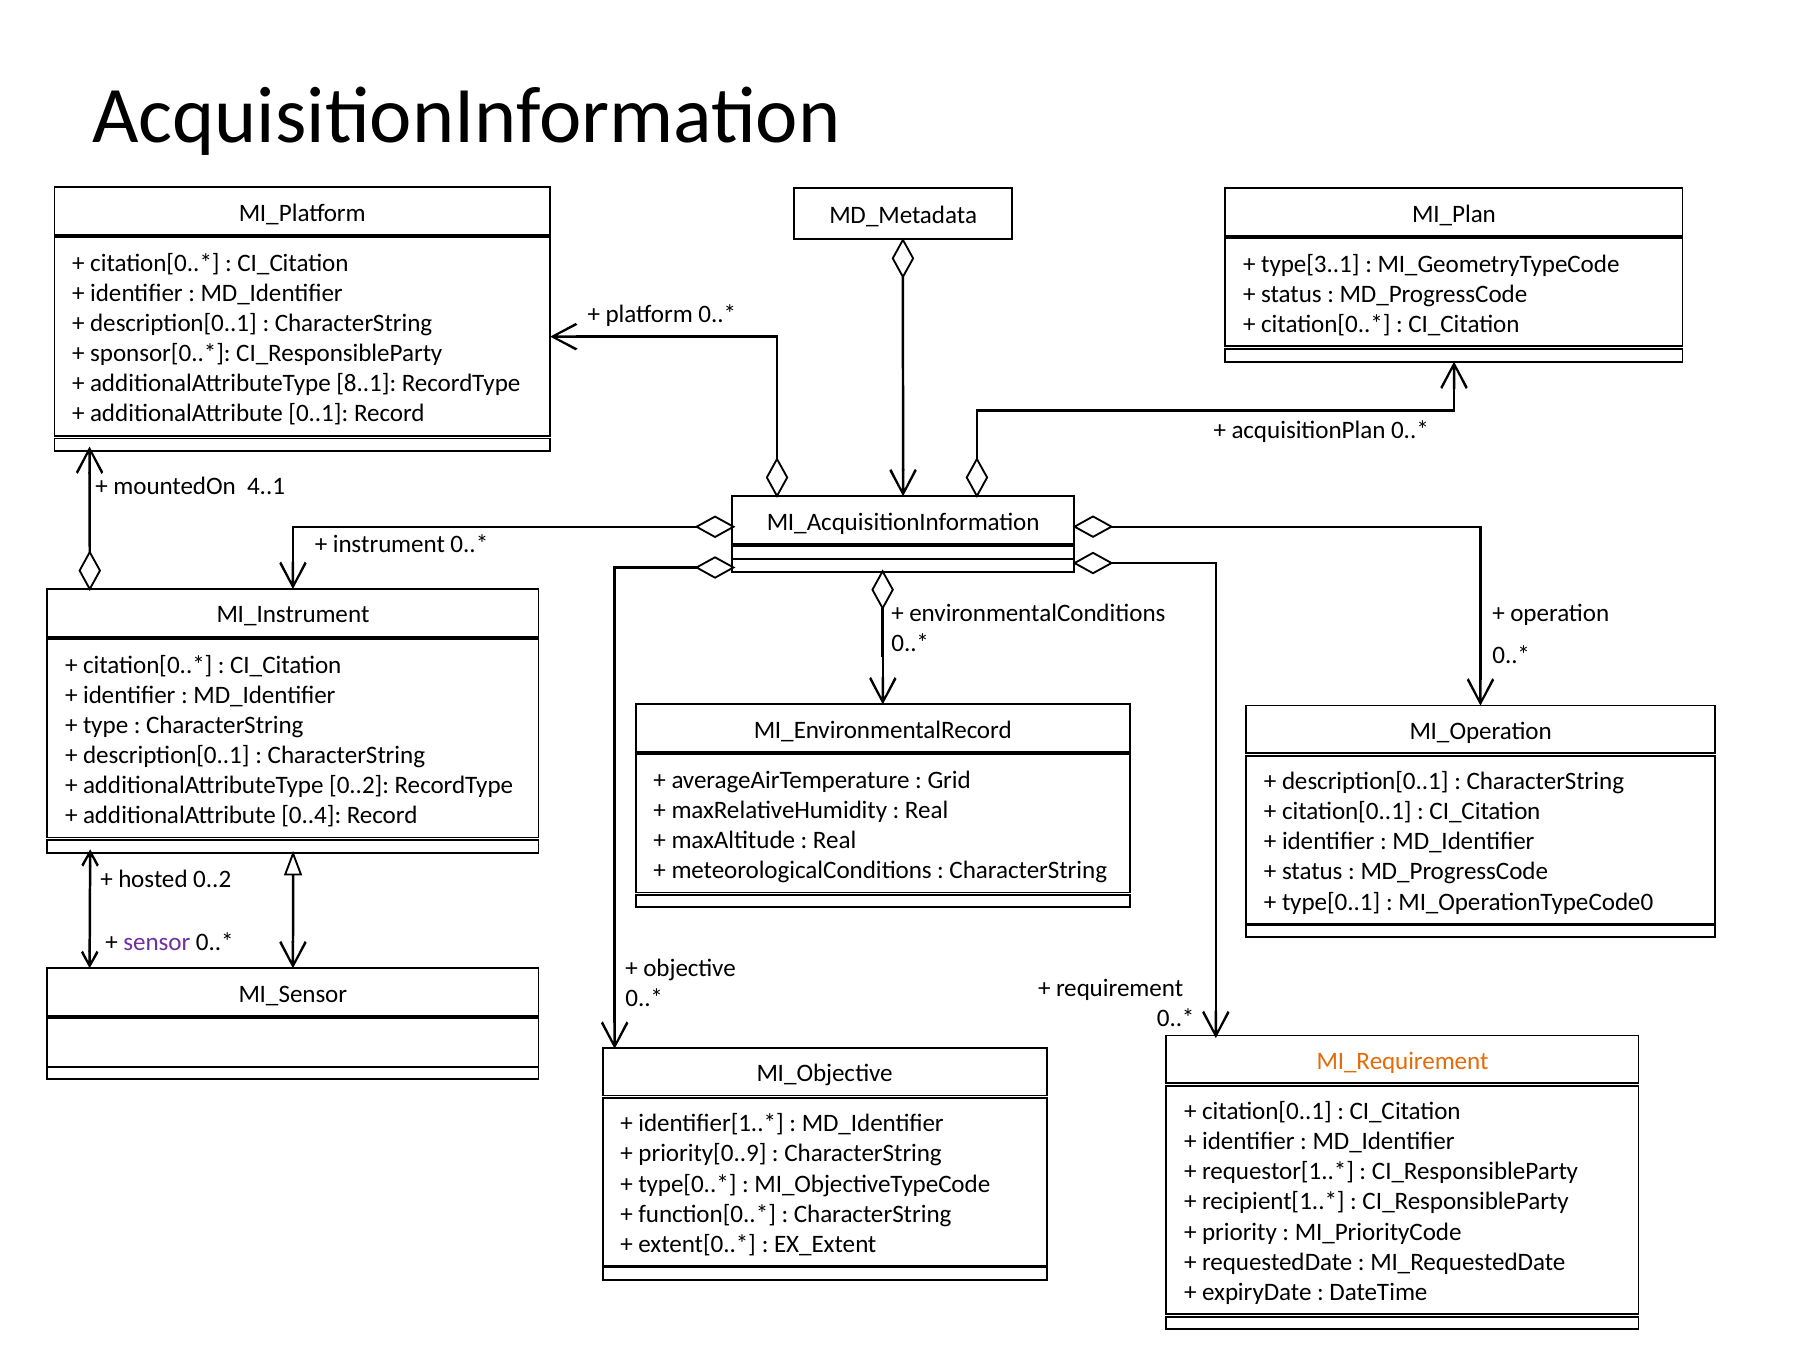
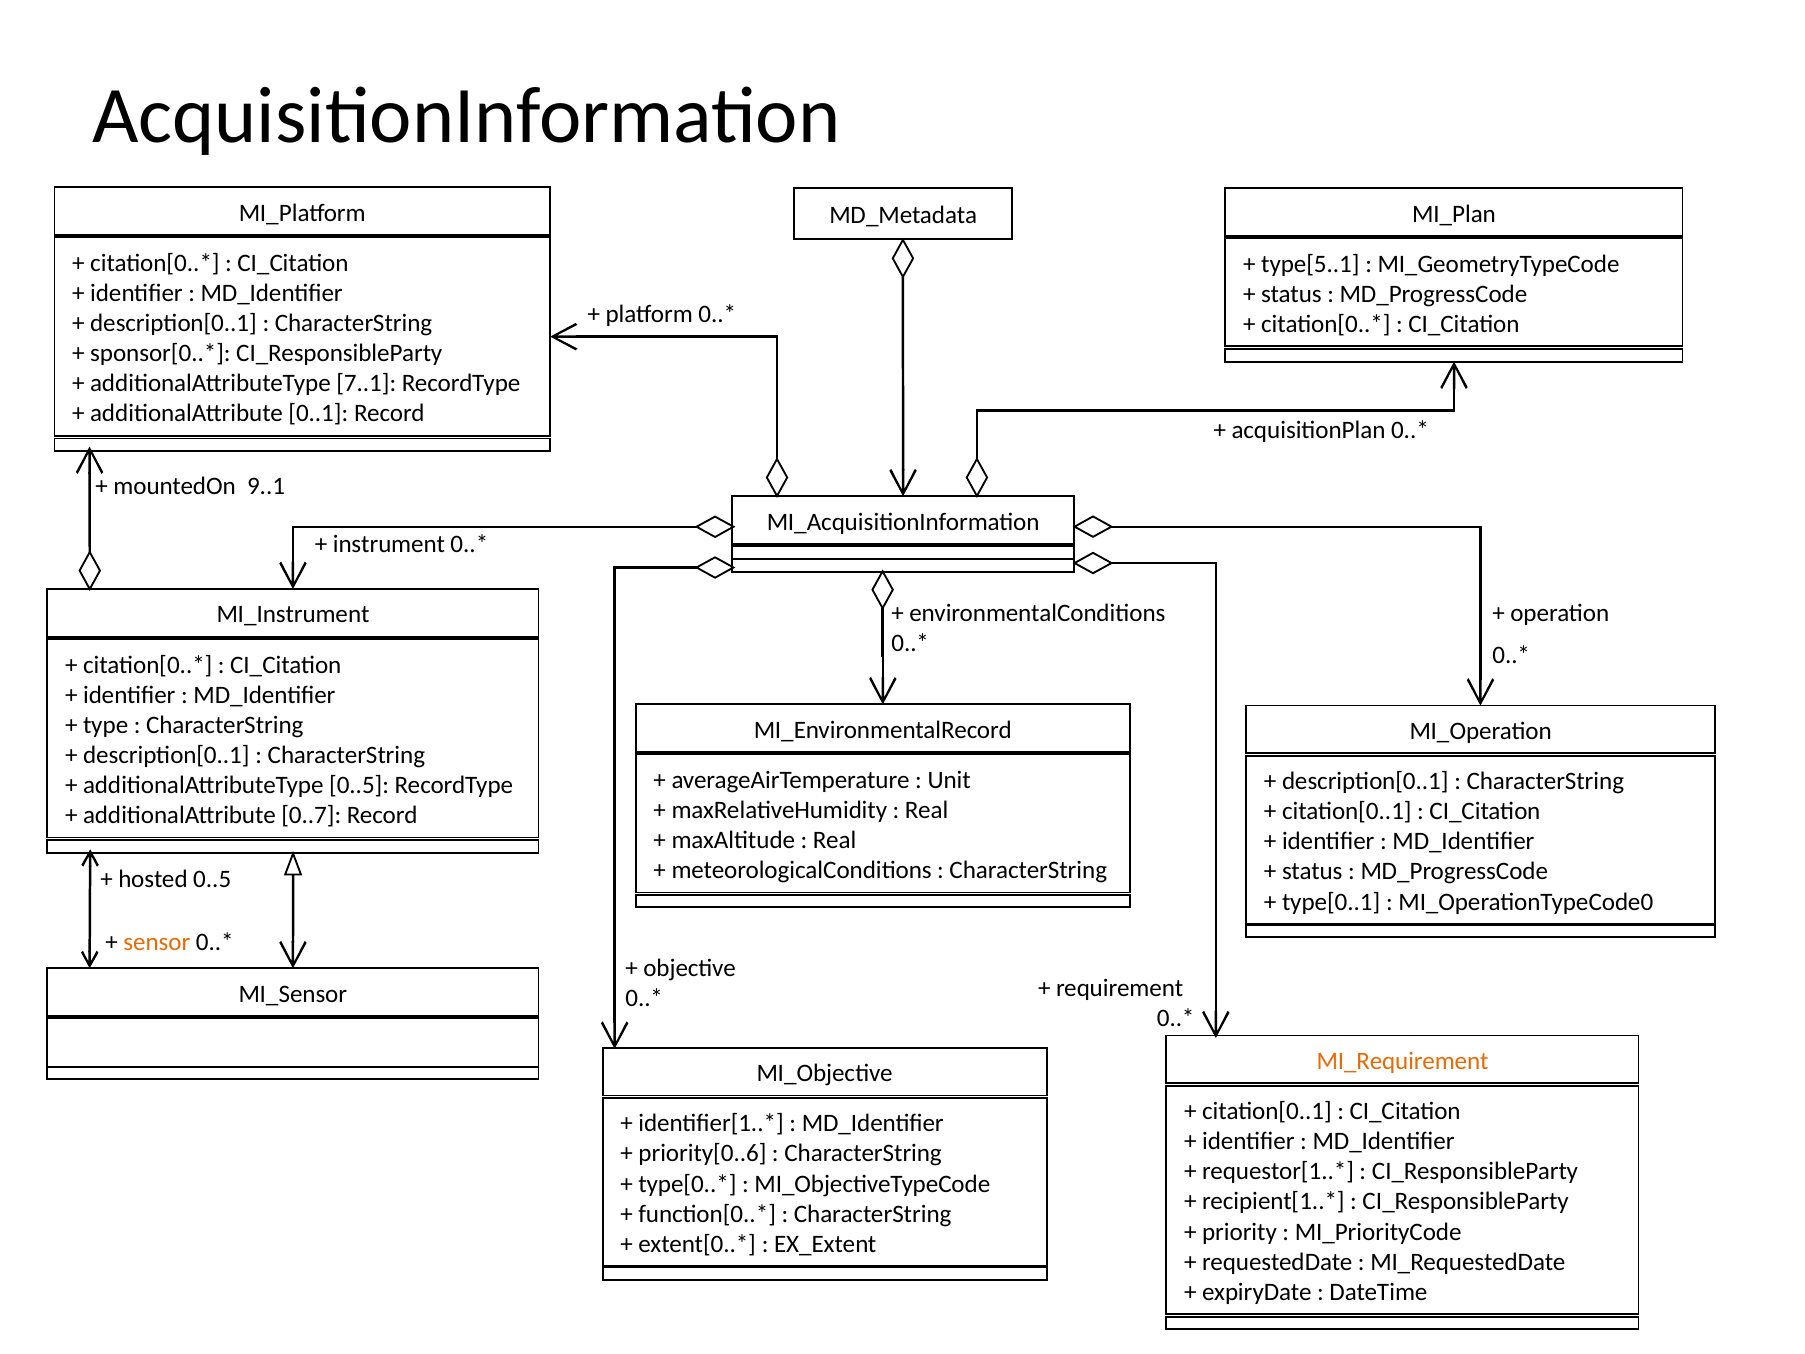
type[3..1: type[3..1 -> type[5..1 (1310, 264)
8..1: 8..1 -> 7..1 (366, 383)
4..1: 4..1 -> 9..1 (266, 486)
Grid: Grid -> Unit (949, 780)
additionalAttributeType 0..2: 0..2 -> 0..5 (359, 785)
0..4: 0..4 -> 0..7 (311, 815)
hosted 0..2: 0..2 -> 0..5 (212, 879)
sensor colour: purple -> orange (157, 942)
priority[0..9: priority[0..9 -> priority[0..6 (702, 1153)
